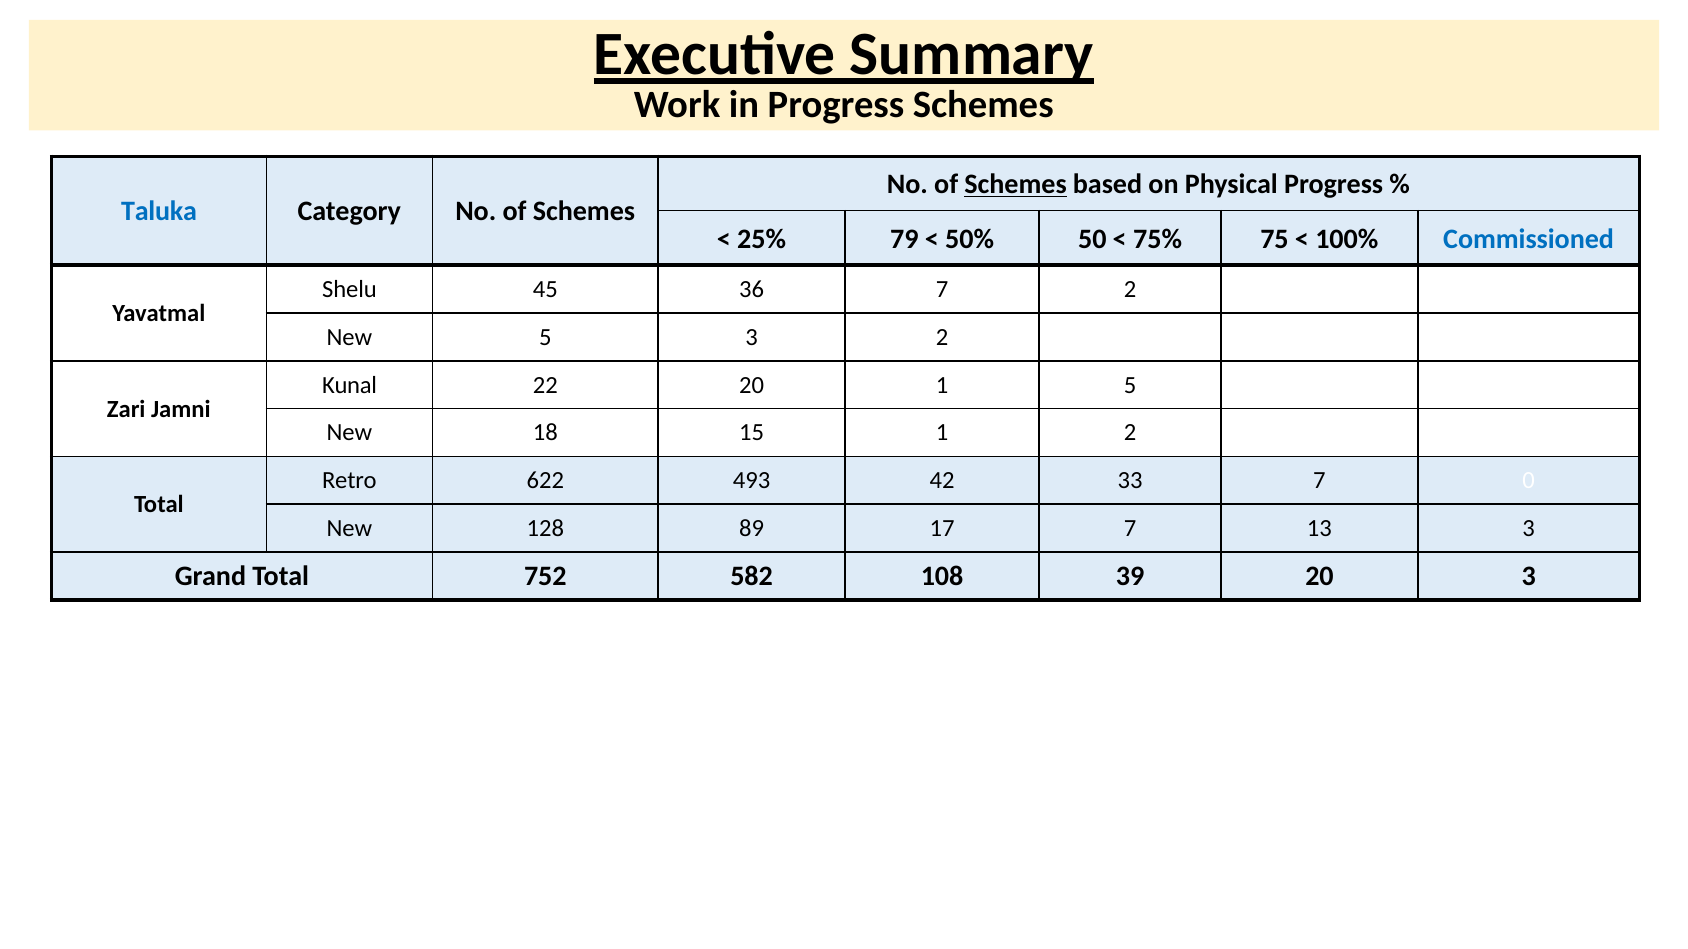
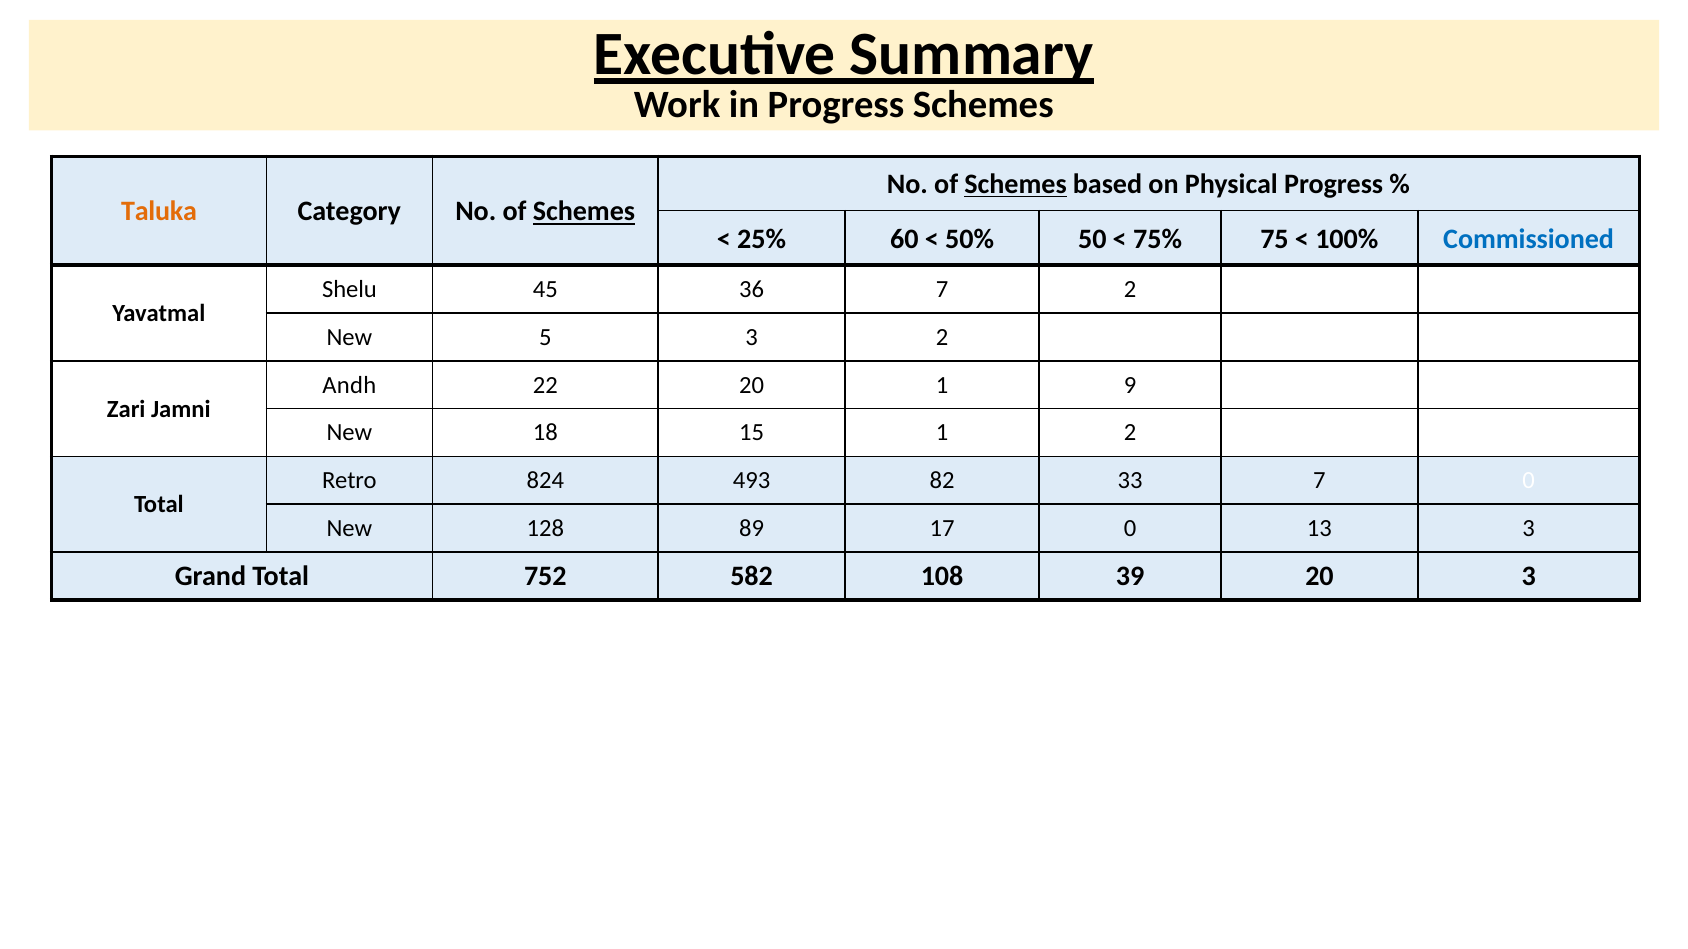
Taluka colour: blue -> orange (159, 212)
Schemes underline: none -> present (584, 212)
79: 79 -> 60 (904, 239)
Kunal: Kunal -> Andh (349, 385)
1 5: 5 -> 9 (1130, 385)
622: 622 -> 824 (545, 481)
42: 42 -> 82 (942, 481)
17 7: 7 -> 0 (1130, 529)
